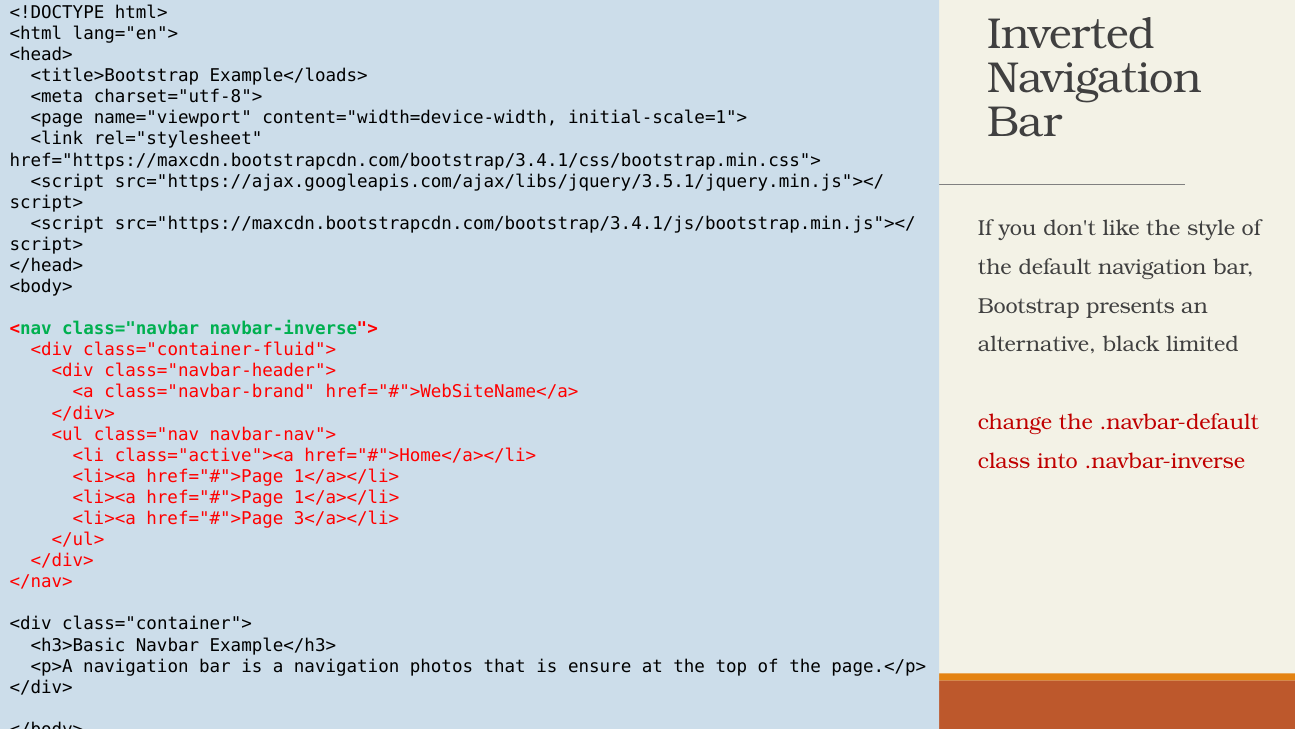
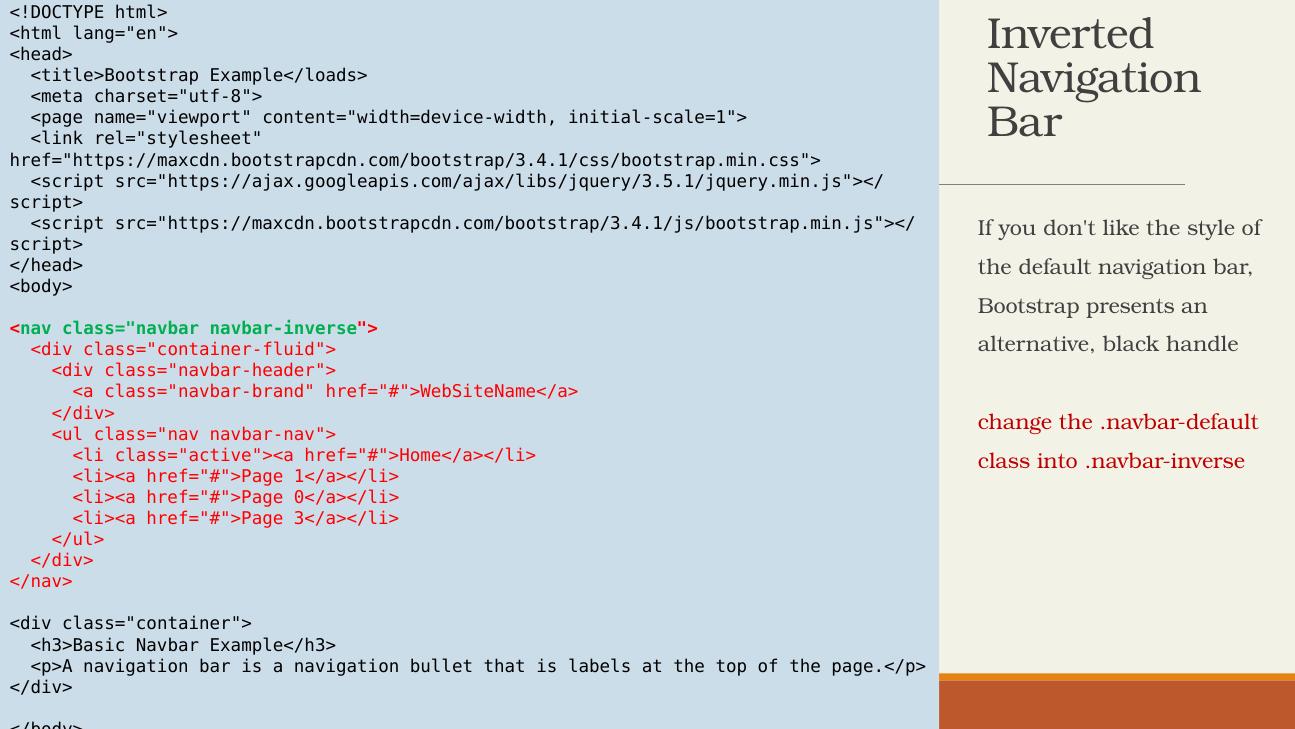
limited: limited -> handle (1202, 345)
1</a></li>: 1</a></li> -> 0</a></li> (347, 497)
photos: photos -> bullet (442, 666)
ensure: ensure -> labels (600, 666)
